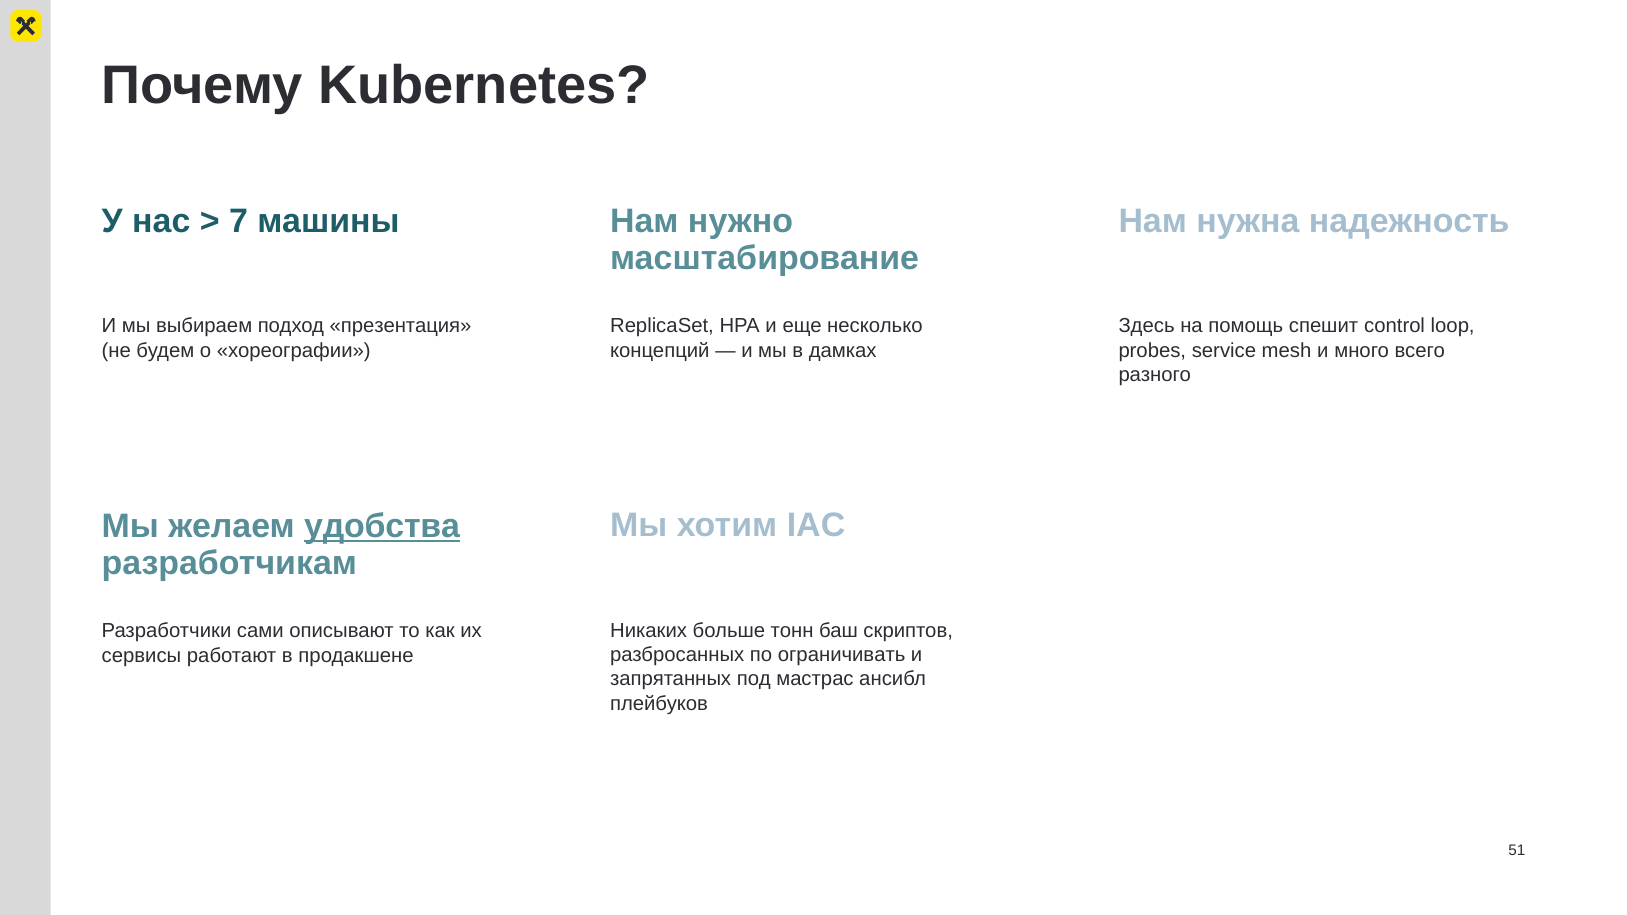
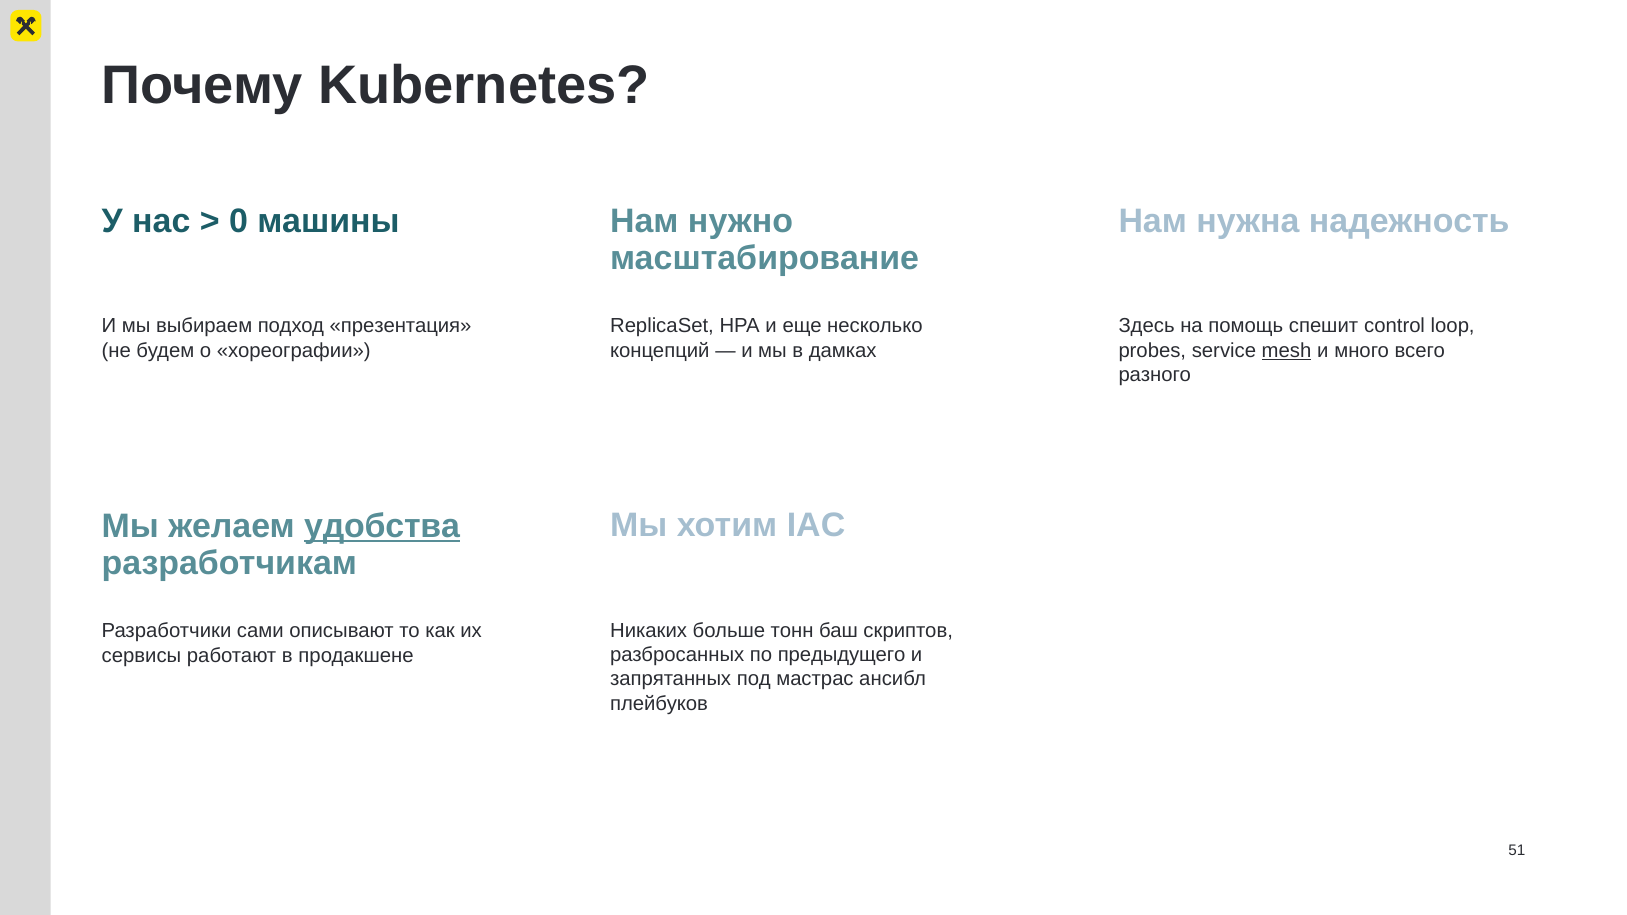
7: 7 -> 0 (238, 221)
mesh underline: none -> present (1287, 351)
ограничивать: ограничивать -> предыдущего (842, 655)
